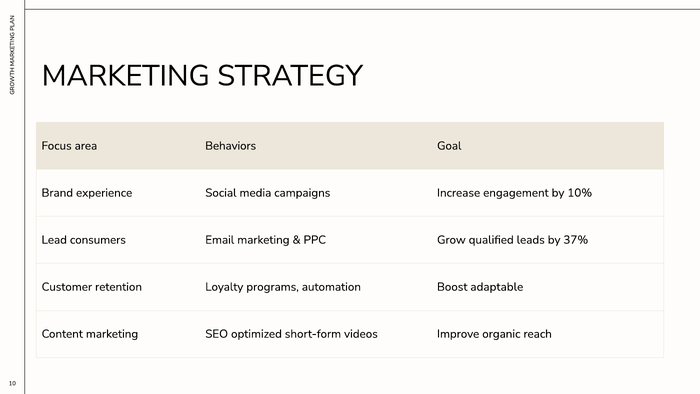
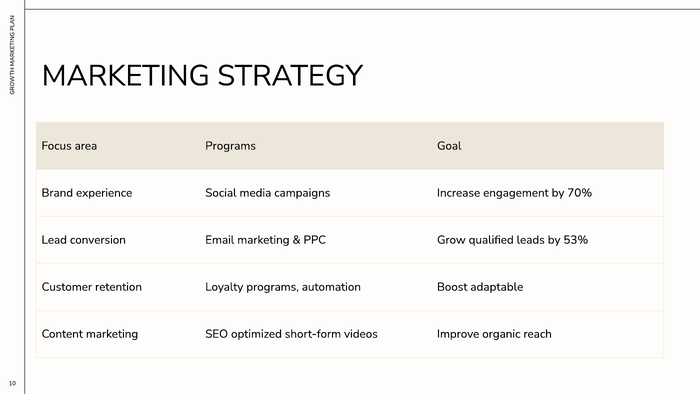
area Behaviors: Behaviors -> Programs (231, 146)
10%: 10% -> 70% (580, 193)
consumers: consumers -> conversion (98, 240)
37%: 37% -> 53% (576, 240)
